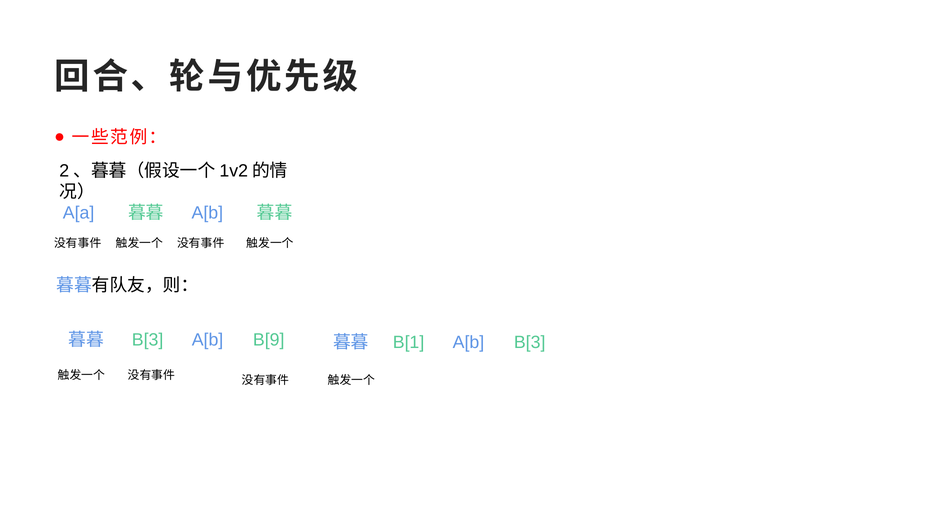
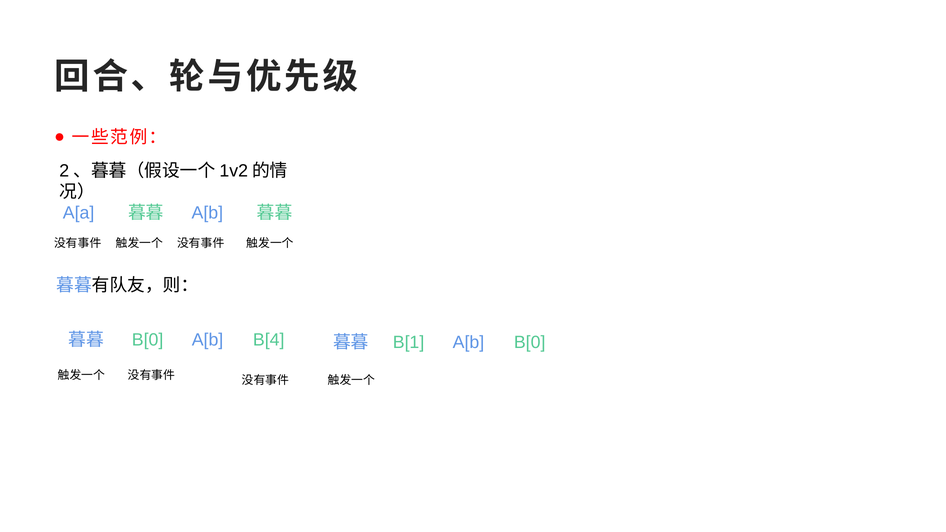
B[3: B[3 -> B[0 (148, 340)
B[9: B[9 -> B[4 (269, 340)
A[b B[3: B[3 -> B[0 (530, 342)
